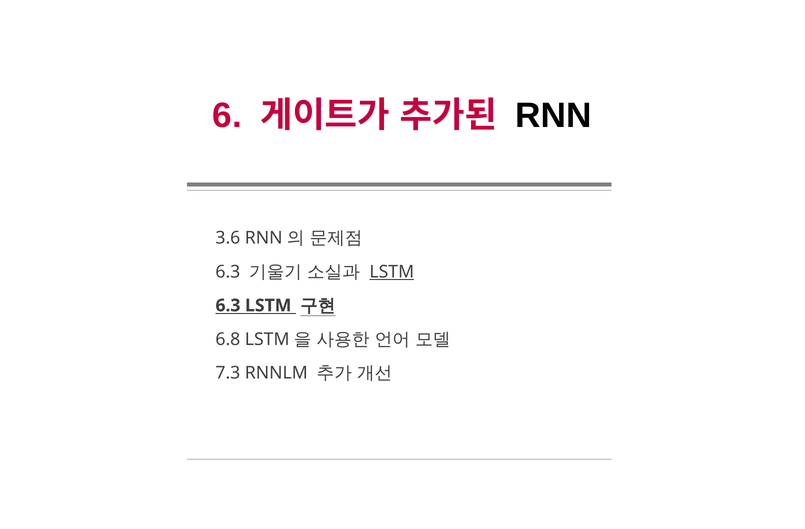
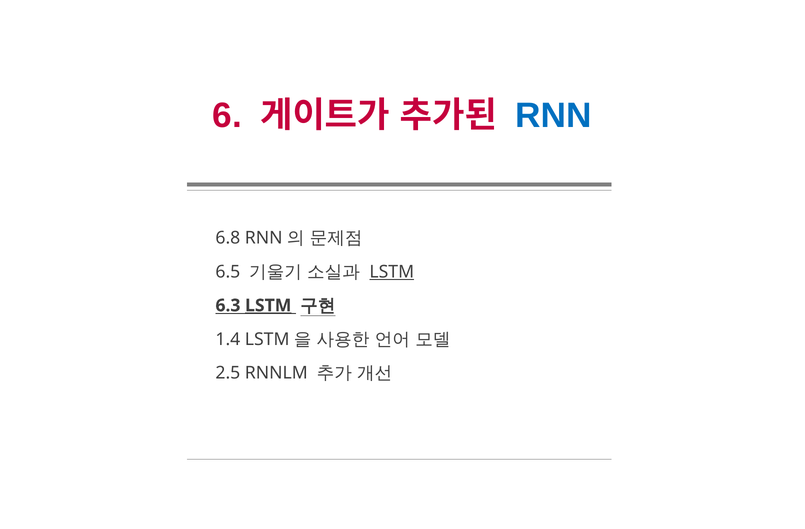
RNN colour: black -> blue (553, 116)
3.6: 3.6 -> 6.8 (228, 238)
6.3: 6.3 -> 6.5 (228, 272)
LSTM underline: none -> present (268, 305)
6.8: 6.8 -> 1.4 (228, 339)
7.3: 7.3 -> 2.5 (228, 373)
